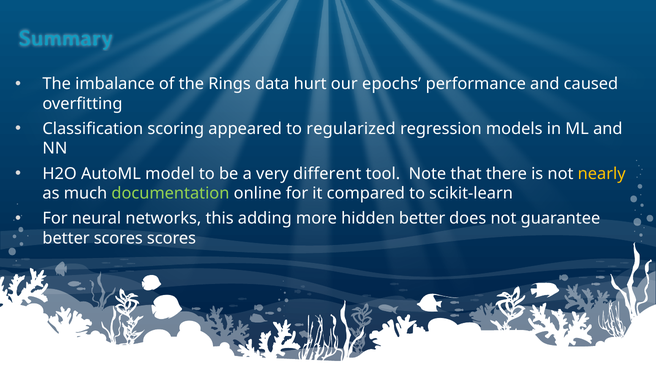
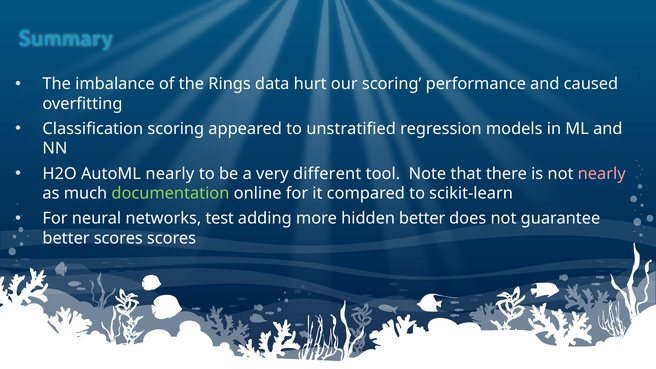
our epochs: epochs -> scoring (392, 84)
regularized: regularized -> unstratified (351, 129)
AutoML model: model -> nearly (170, 174)
nearly colour: yellow -> pink (602, 174)
this: this -> test (220, 219)
